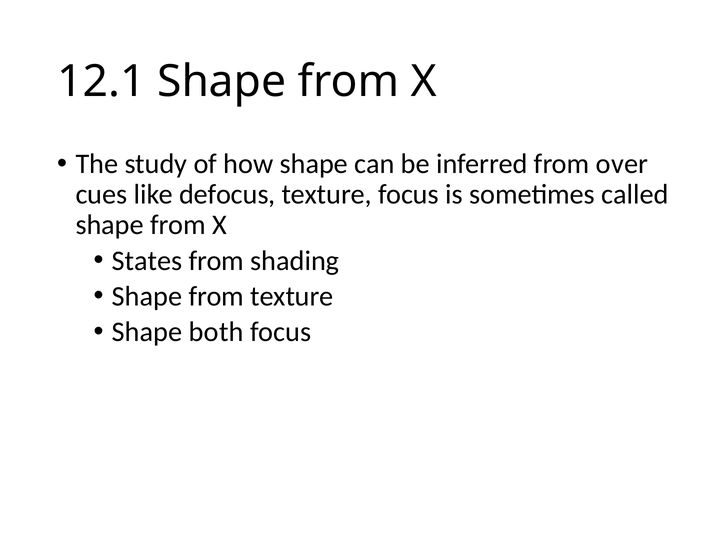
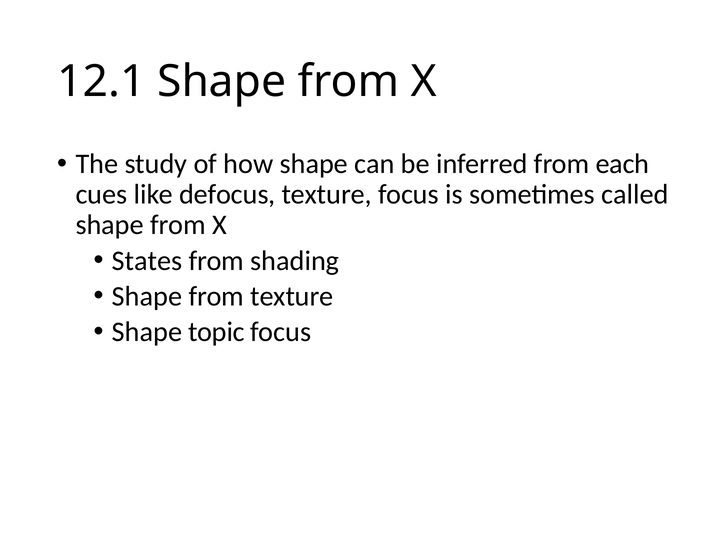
over: over -> each (622, 164)
both: both -> topic (216, 332)
